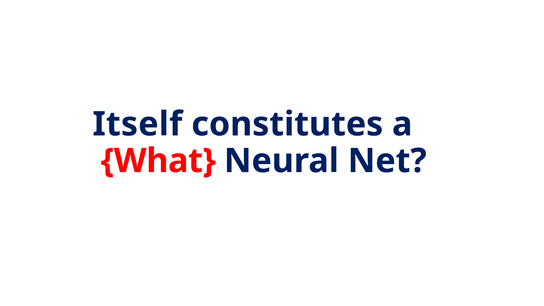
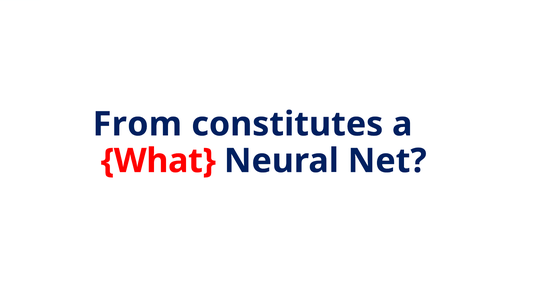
Itself: Itself -> From (137, 124)
